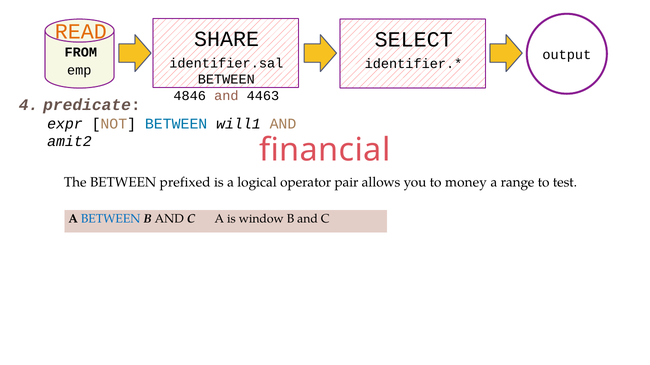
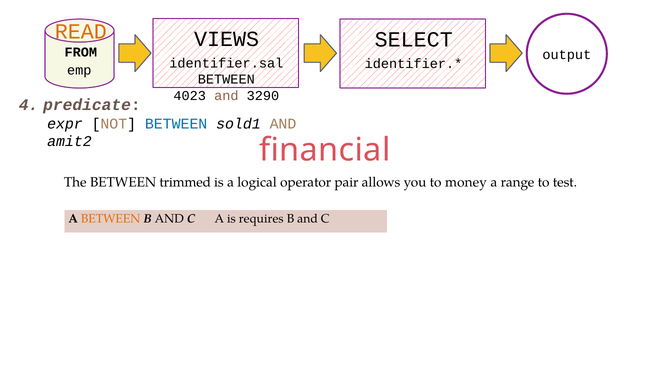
SHARE: SHARE -> VIEWS (227, 39)
4846: 4846 -> 4023 (190, 96)
4463: 4463 -> 3290 (263, 96)
will1: will1 -> sold1 (238, 124)
prefixed: prefixed -> trimmed (185, 183)
BETWEEN colour: blue -> orange (111, 219)
window: window -> requires (261, 219)
